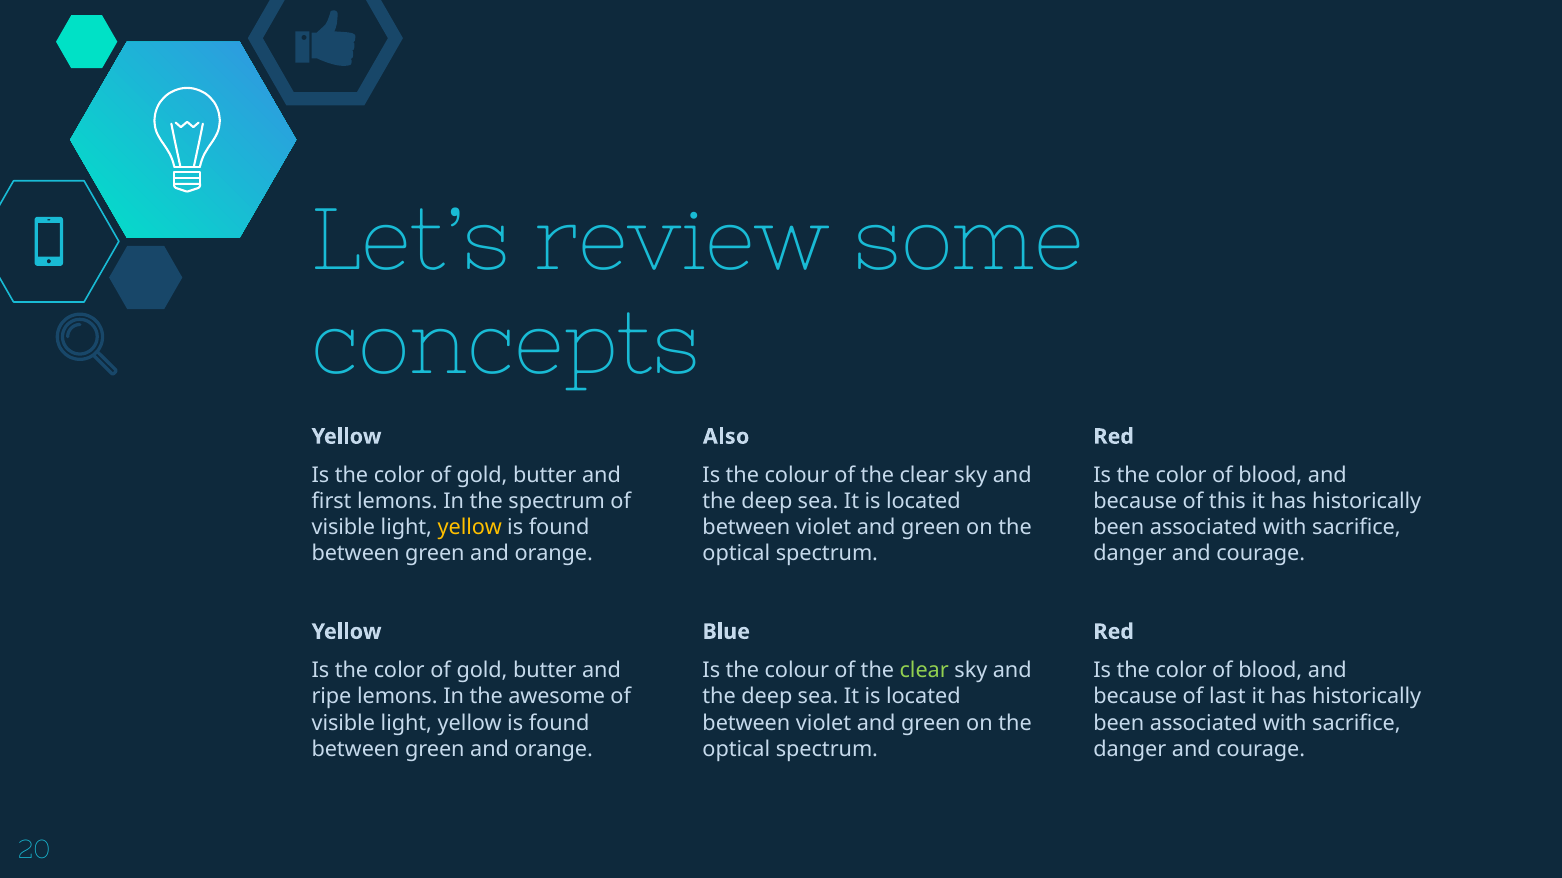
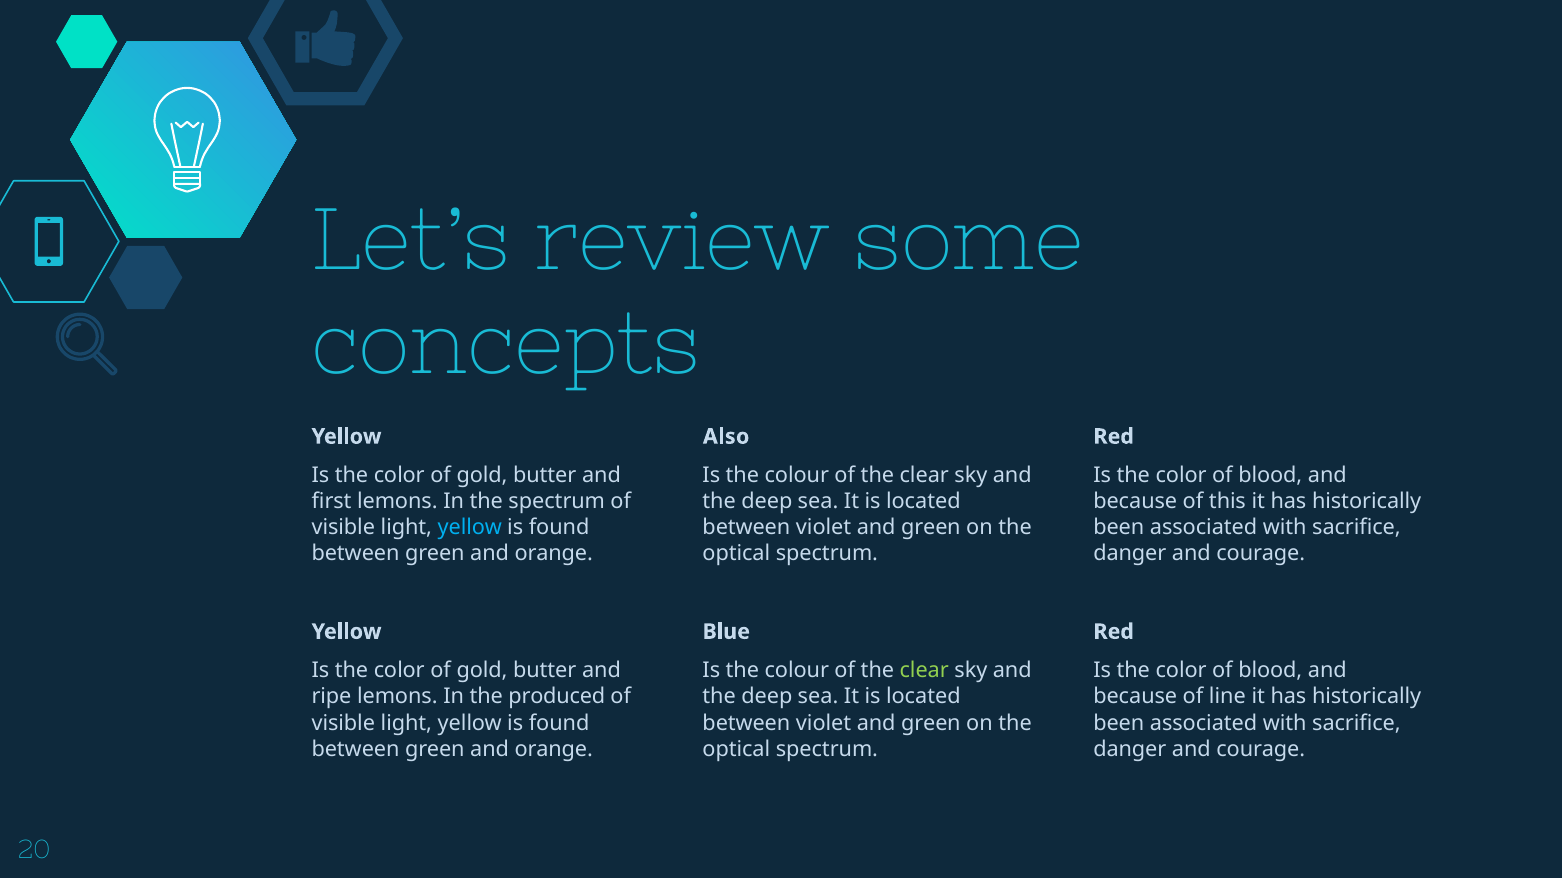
yellow colour: yellow -> light blue (470, 528)
awesome: awesome -> produced (557, 697)
last: last -> line (1227, 697)
